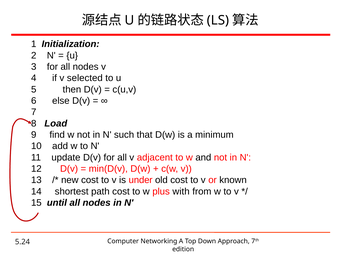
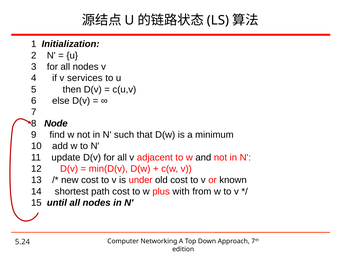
selected: selected -> services (85, 78)
Load: Load -> Node (56, 124)
